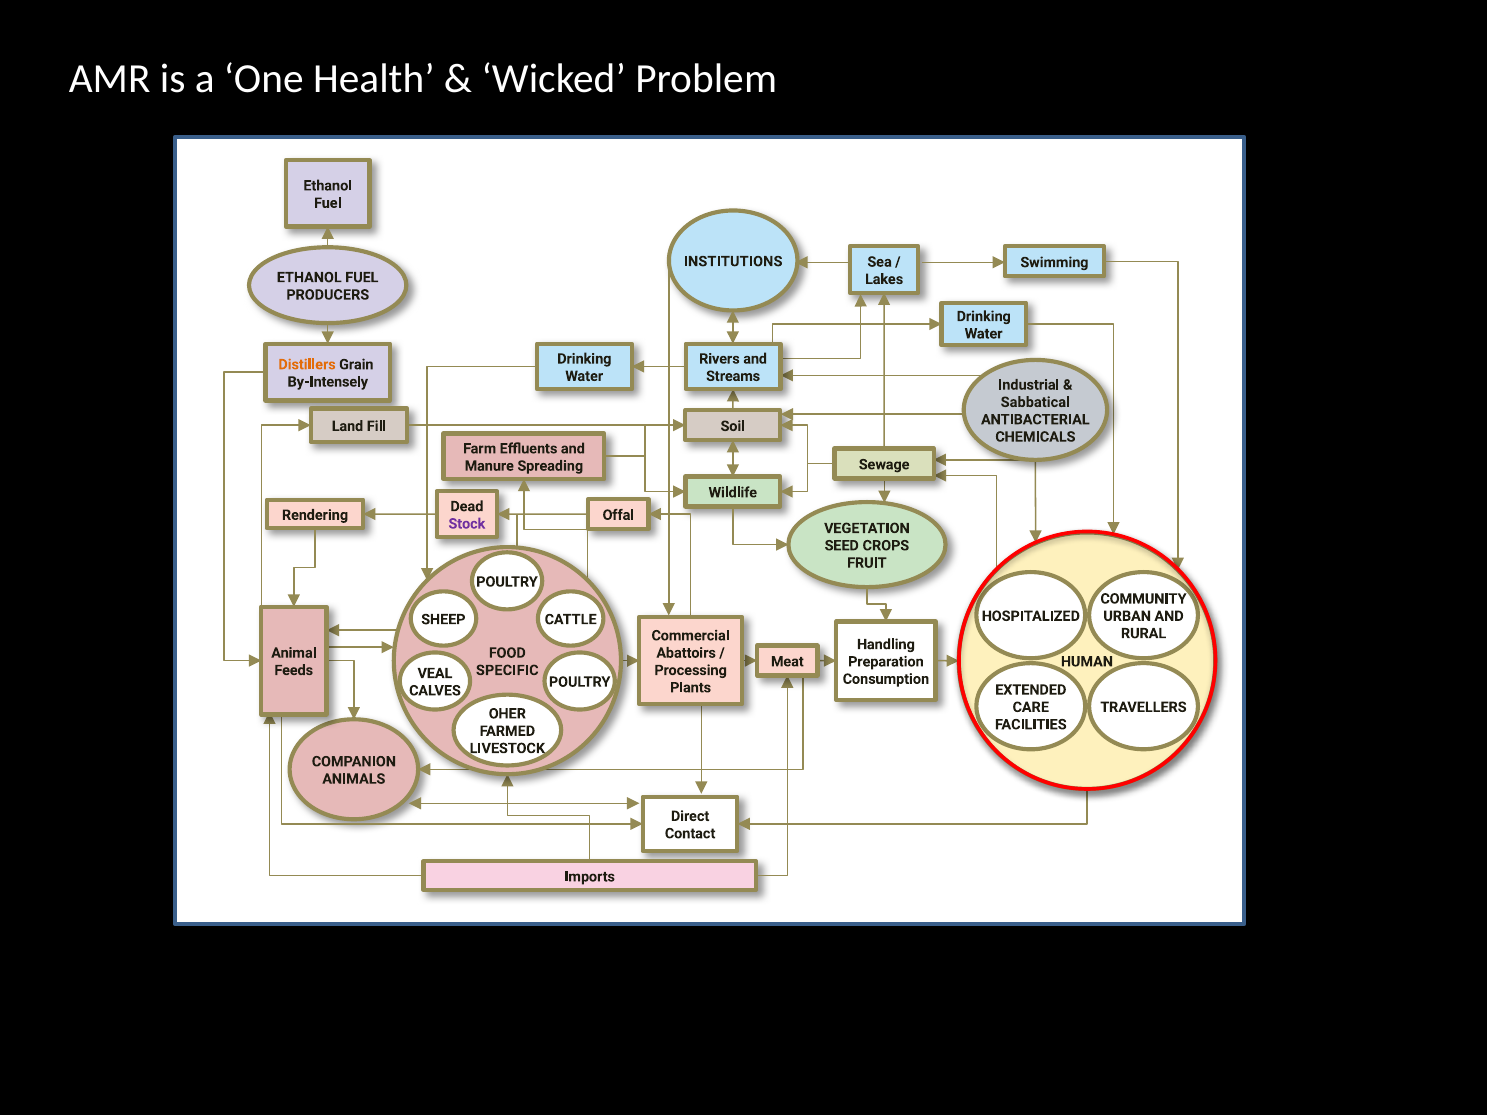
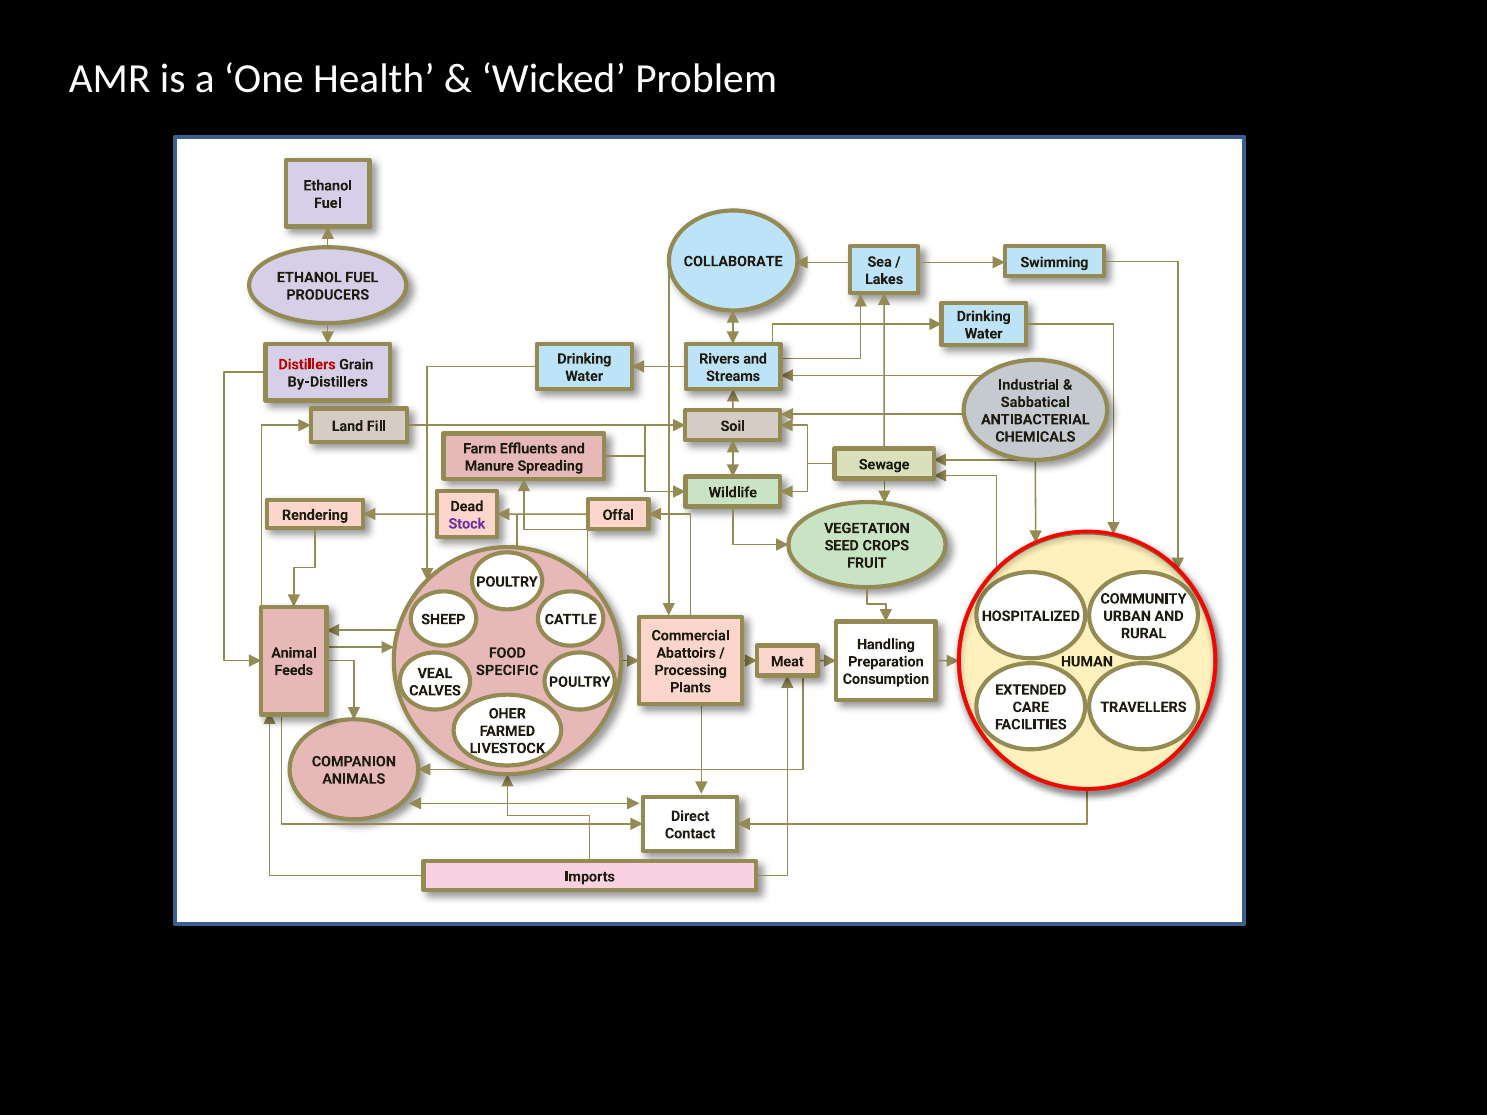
INSTITUTIONS: INSTITUTIONS -> COLLABORATE (733, 261)
Distillers colour: orange -> red (307, 365)
By-Intensely: By-Intensely -> By-Distillers (328, 382)
